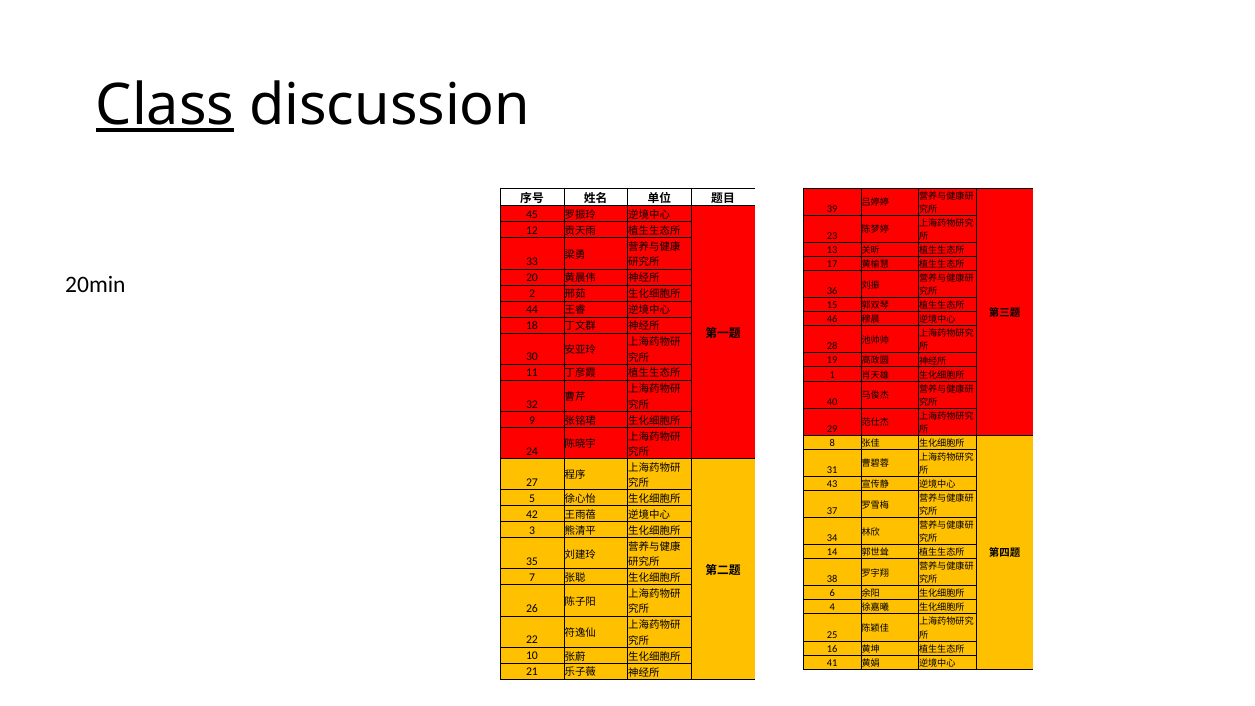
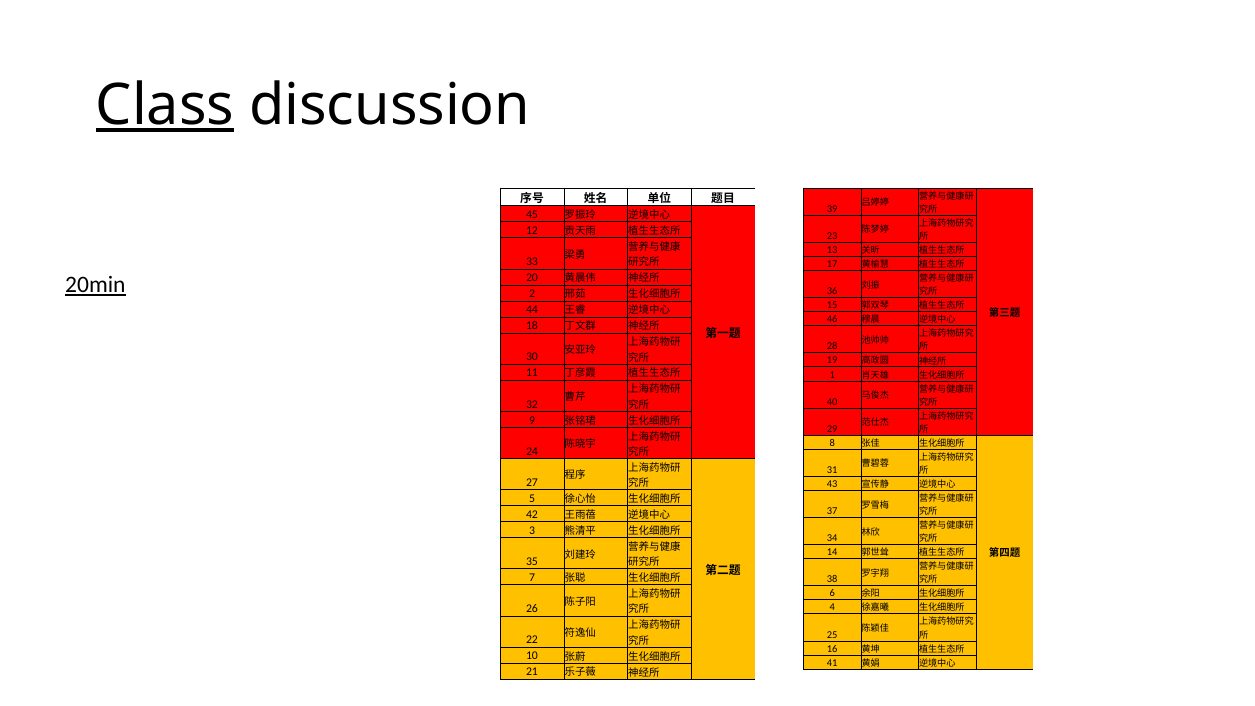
20min underline: none -> present (95, 285)
